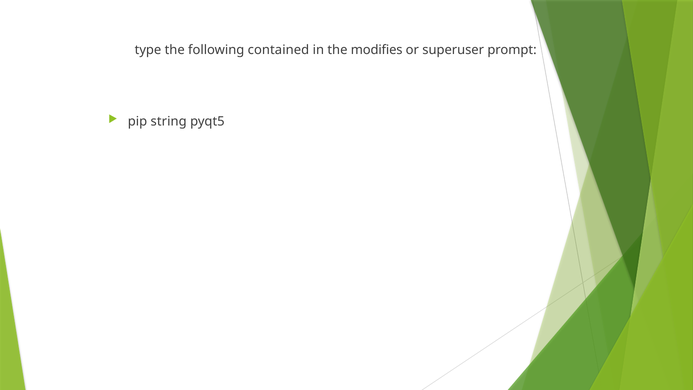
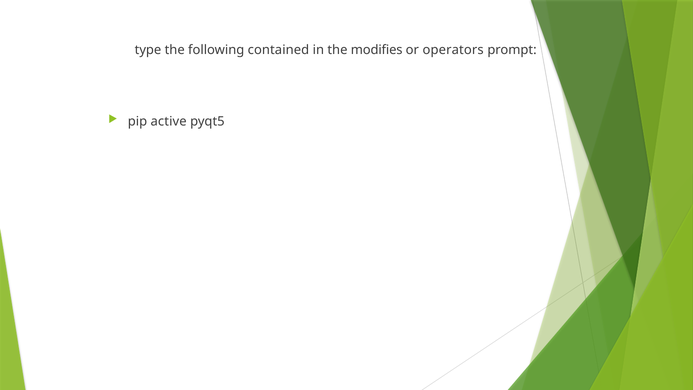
superuser: superuser -> operators (453, 50)
string: string -> active (169, 121)
